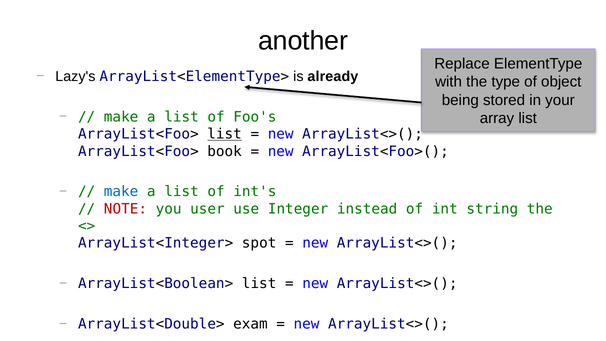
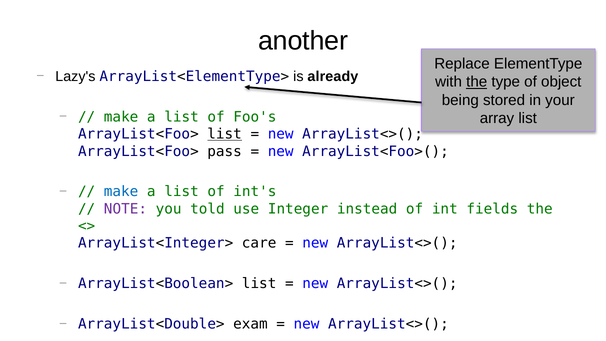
the underline: none -> present (477, 82)
book: book -> pass (225, 151)
NOTE colour: red -> purple (125, 209)
user: user -> told (207, 209)
string: string -> fields (492, 209)
spot: spot -> care (259, 243)
